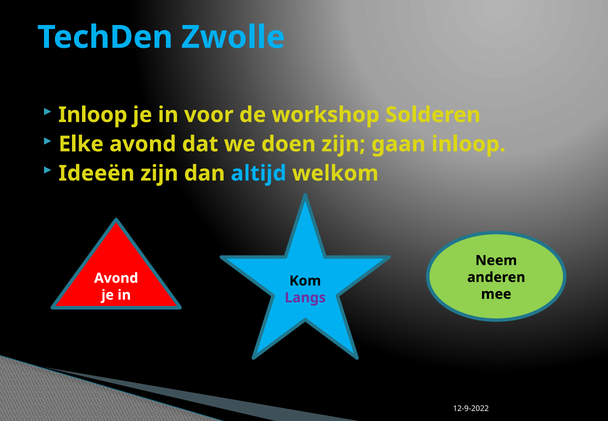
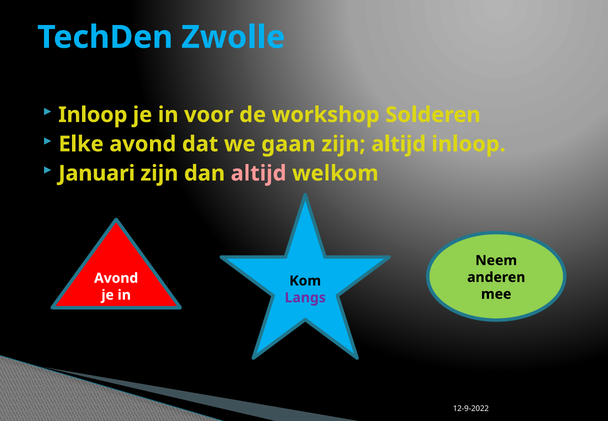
doen: doen -> gaan (288, 144)
zijn gaan: gaan -> altijd (399, 144)
Ideeën: Ideeën -> Januari (97, 173)
altijd colour: light blue -> pink (259, 173)
